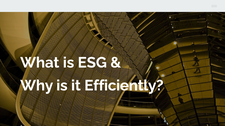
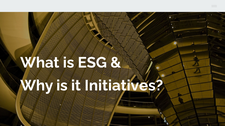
Efficiently: Efficiently -> Initiatives (124, 86)
